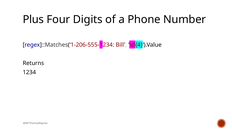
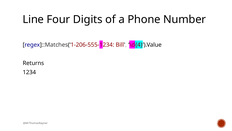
Plus: Plus -> Line (33, 19)
